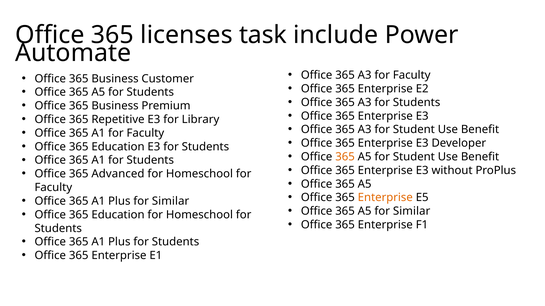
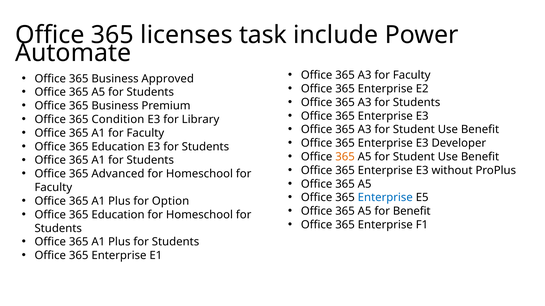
Customer: Customer -> Approved (168, 79)
Repetitive: Repetitive -> Condition (118, 120)
Enterprise colour: orange -> blue (385, 198)
Plus for Similar: Similar -> Option (171, 201)
A5 for Similar: Similar -> Benefit (412, 212)
